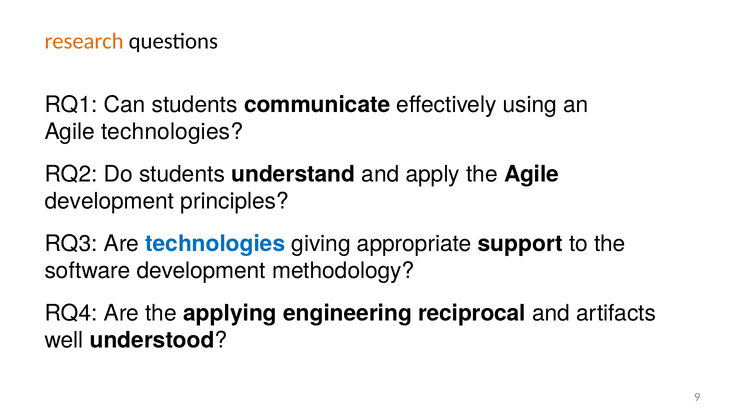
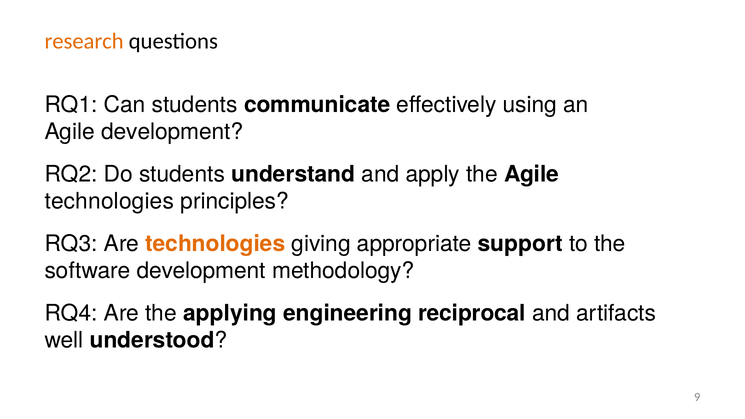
Agile technologies: technologies -> development (172, 132)
development: development -> technologies (109, 201)
technologies colour: blue -> orange (215, 244)
